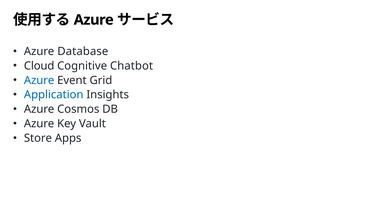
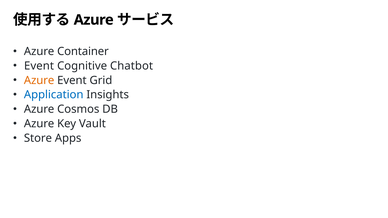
Database: Database -> Container (83, 51)
Cloud: Cloud -> Event (39, 66)
Azure colour: blue -> orange (39, 80)
